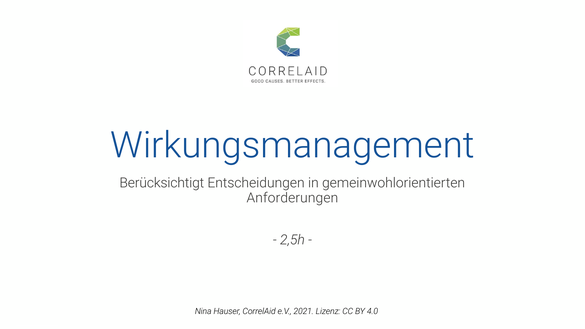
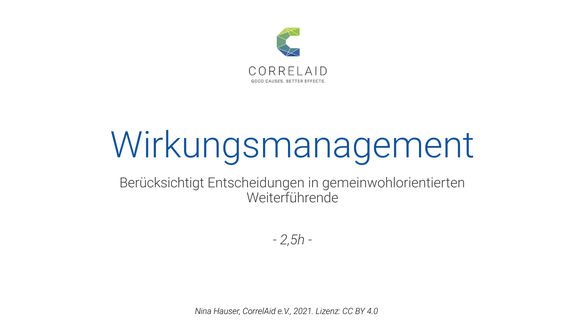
Anforderungen: Anforderungen -> Weiterführende (292, 198)
